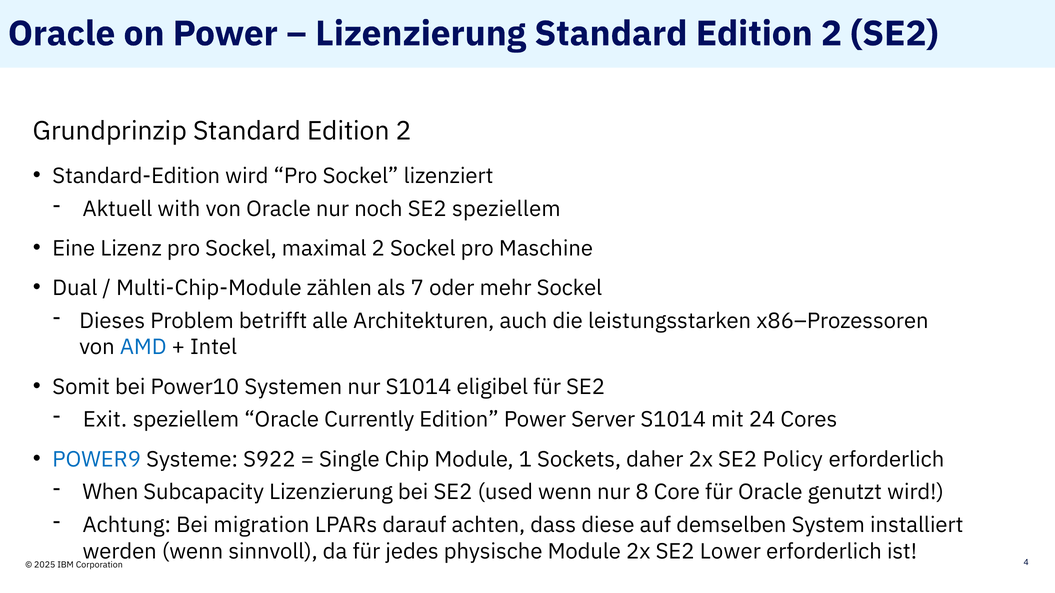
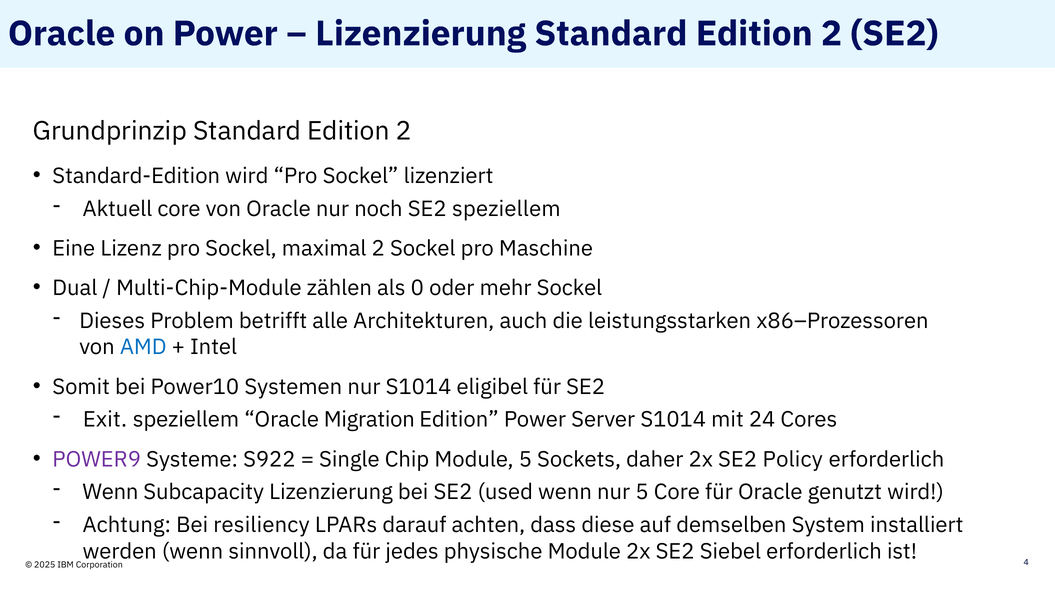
Aktuell with: with -> core (179, 209)
7: 7 -> 0 (417, 288)
Currently: Currently -> Migration (369, 420)
POWER9 colour: blue -> purple (97, 460)
Module 1: 1 -> 5 (525, 460)
When: When -> Wenn (110, 493)
nur 8: 8 -> 5 (642, 493)
migration: migration -> resiliency (261, 526)
Lower: Lower -> Siebel (730, 552)
